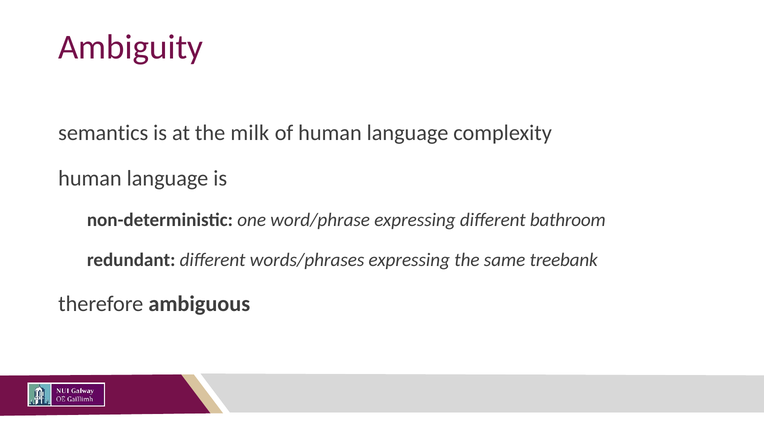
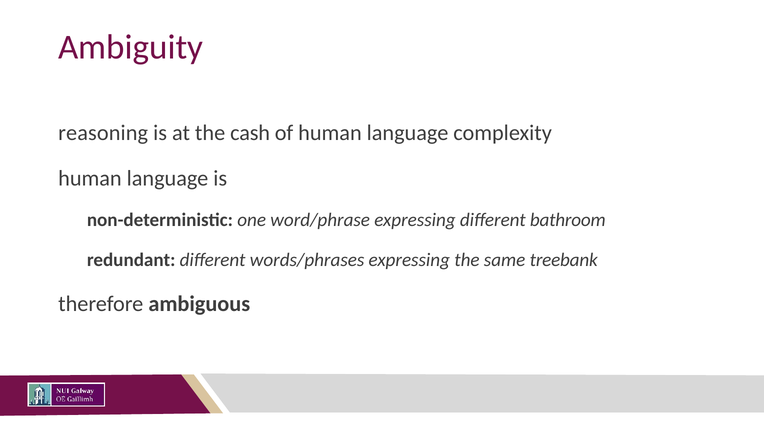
semantics: semantics -> reasoning (103, 133)
milk: milk -> cash (250, 133)
